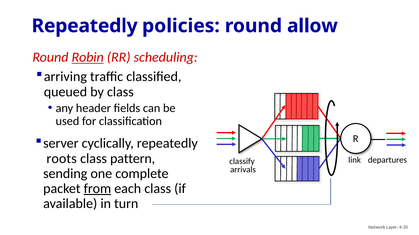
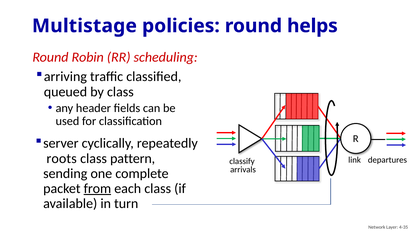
Repeatedly: Repeatedly -> Multistage (84, 26)
allow: allow -> helps (312, 26)
Robin underline: present -> none (88, 57)
